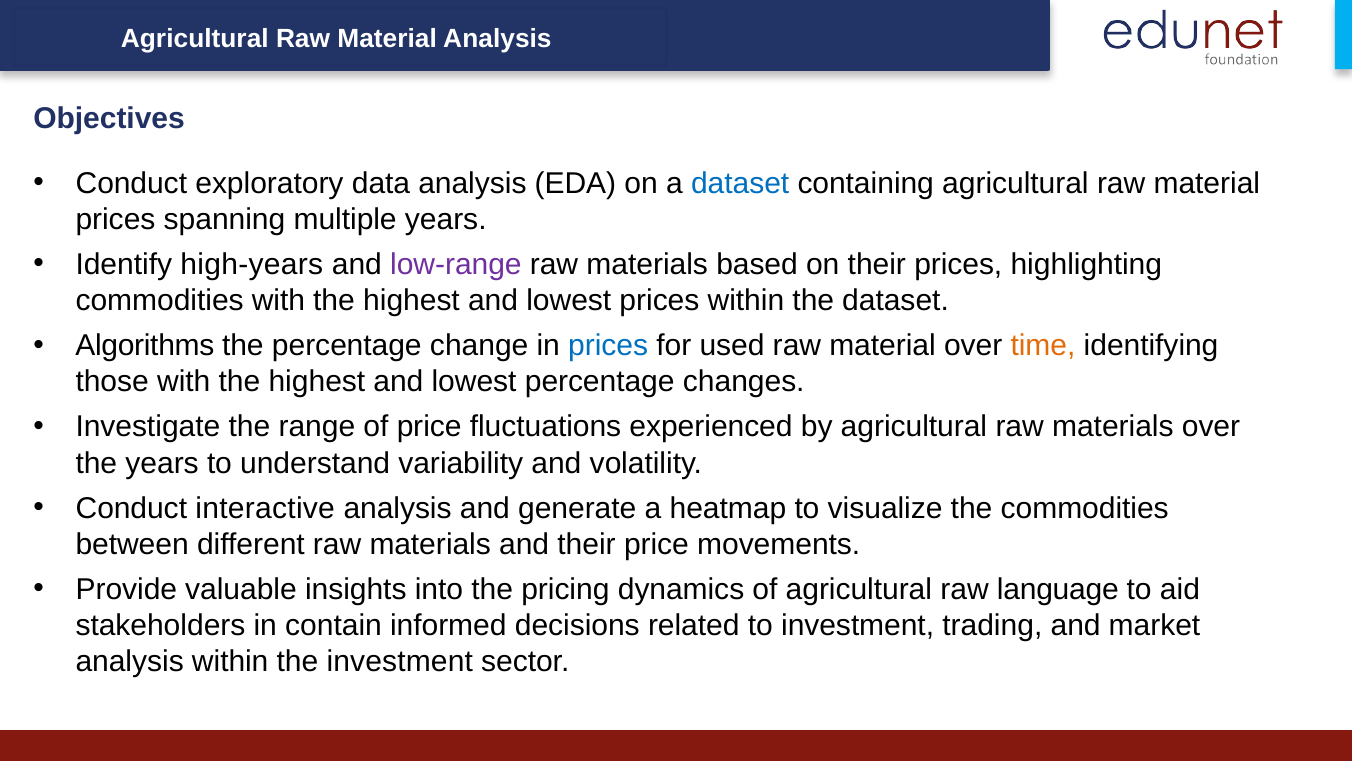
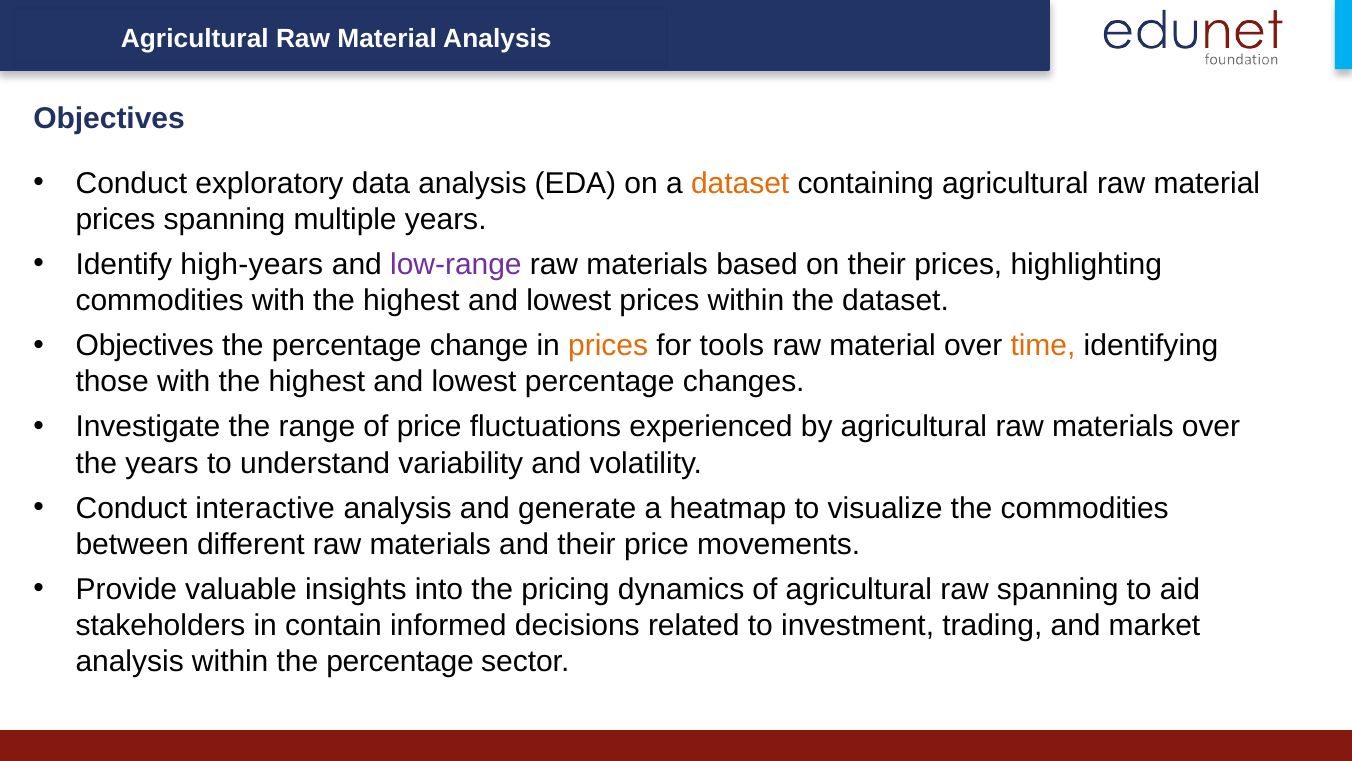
dataset colour: blue -> orange (740, 184)
Algorithms: Algorithms -> Objectives (145, 346)
prices colour: blue -> orange (608, 346)
used: used -> tools (732, 346)
raw language: language -> spanning (1058, 589)
within the investment: investment -> percentage (400, 661)
